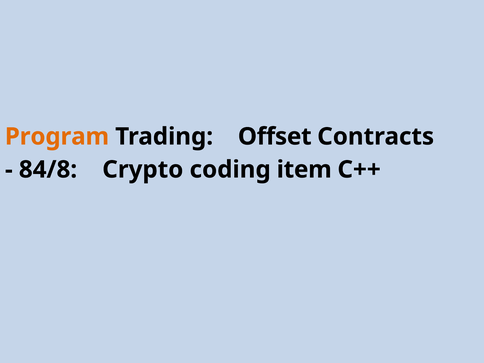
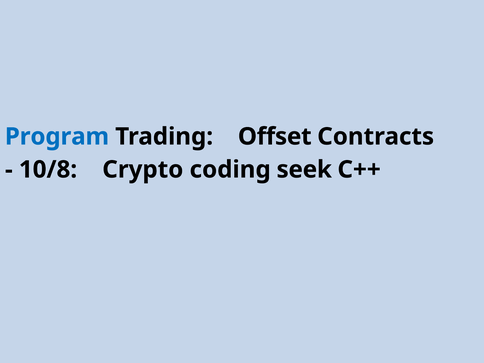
Program colour: orange -> blue (57, 137)
84/8: 84/8 -> 10/8 (48, 170)
item: item -> seek (304, 170)
